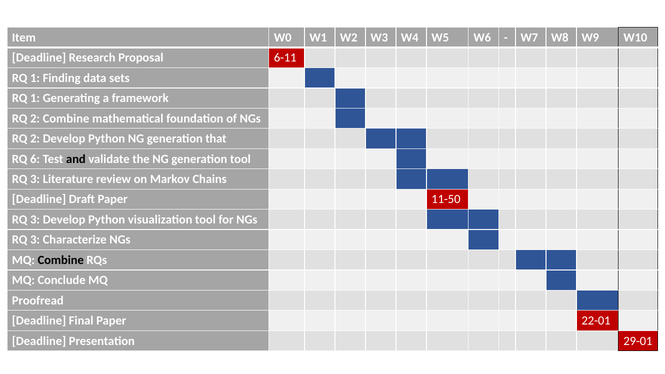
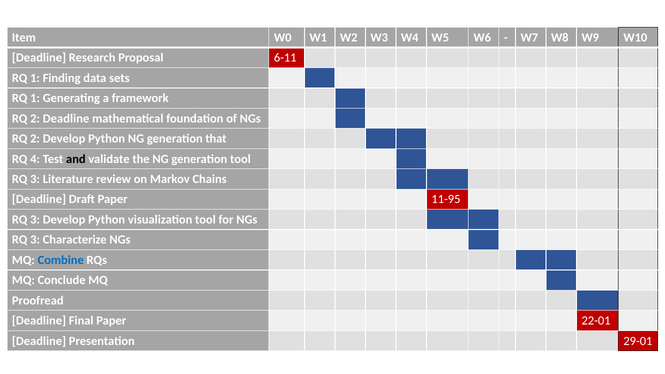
2 Combine: Combine -> Deadline (66, 118)
6: 6 -> 4 (35, 159)
11-50: 11-50 -> 11-95 (446, 199)
Combine colour: black -> blue (61, 260)
